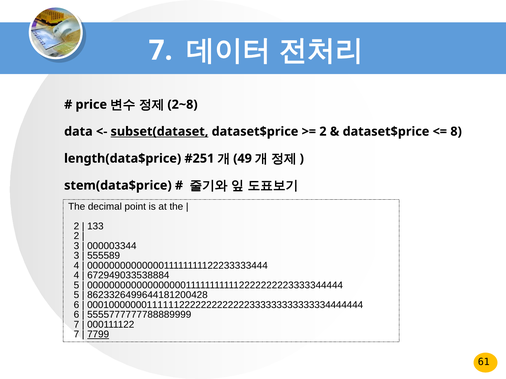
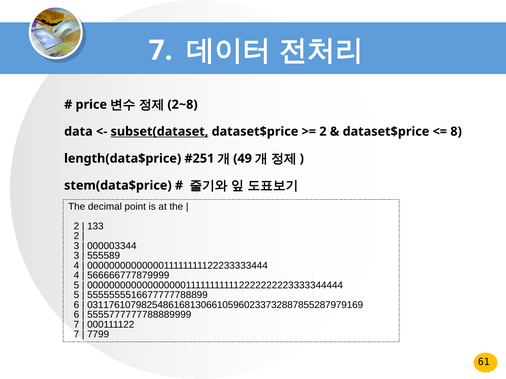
672949033538884: 672949033538884 -> 566666777879999 (128, 276)
8623326499644181200428: 8623326499644181200428 -> 5555555516677777788899 (147, 295)
000100000001111112222222222222333333333333334444444: 000100000001111112222222222222333333333333334444444 -> 031176107982548616813066105960233732887855287979169 (225, 305)
7799 underline: present -> none (98, 335)
